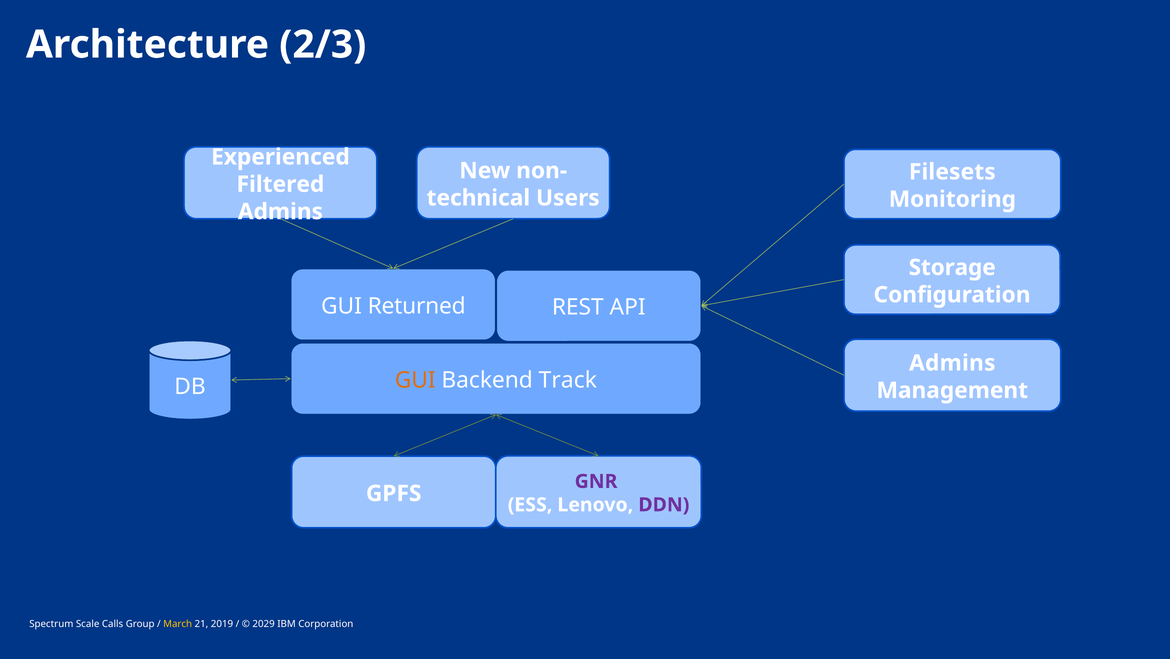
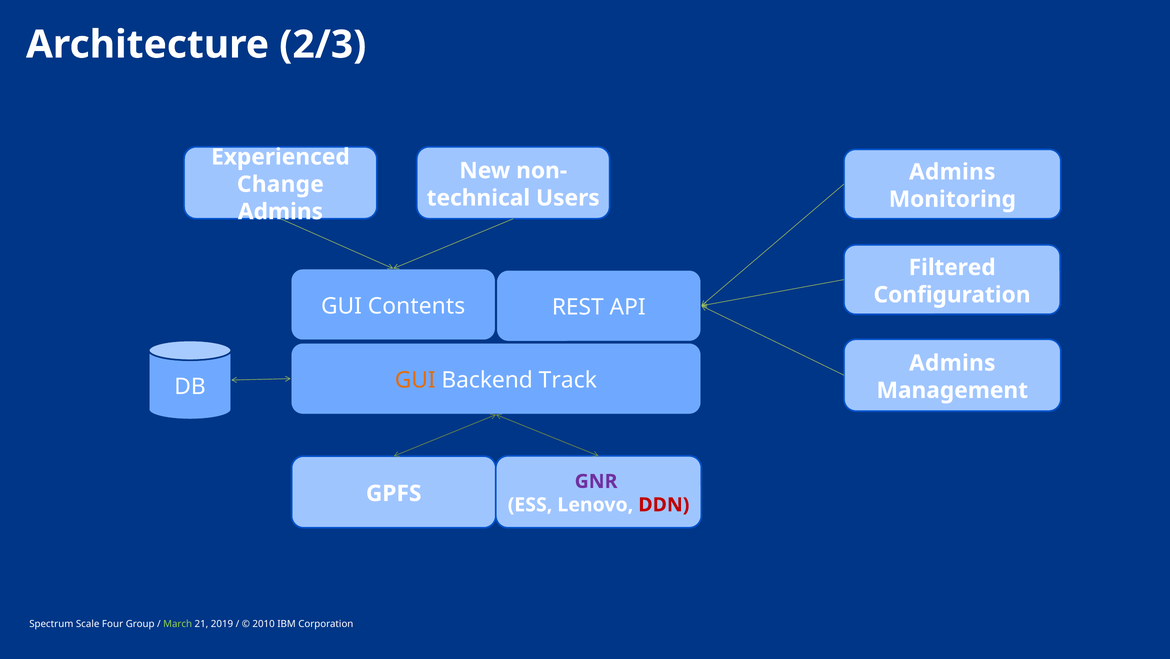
Filesets: Filesets -> Admins (952, 172)
Filtered: Filtered -> Change (280, 184)
Storage: Storage -> Filtered (952, 267)
Returned: Returned -> Contents (416, 306)
DDN colour: purple -> red (664, 505)
Calls: Calls -> Four (113, 624)
March colour: yellow -> light green (178, 624)
2029: 2029 -> 2010 (264, 624)
